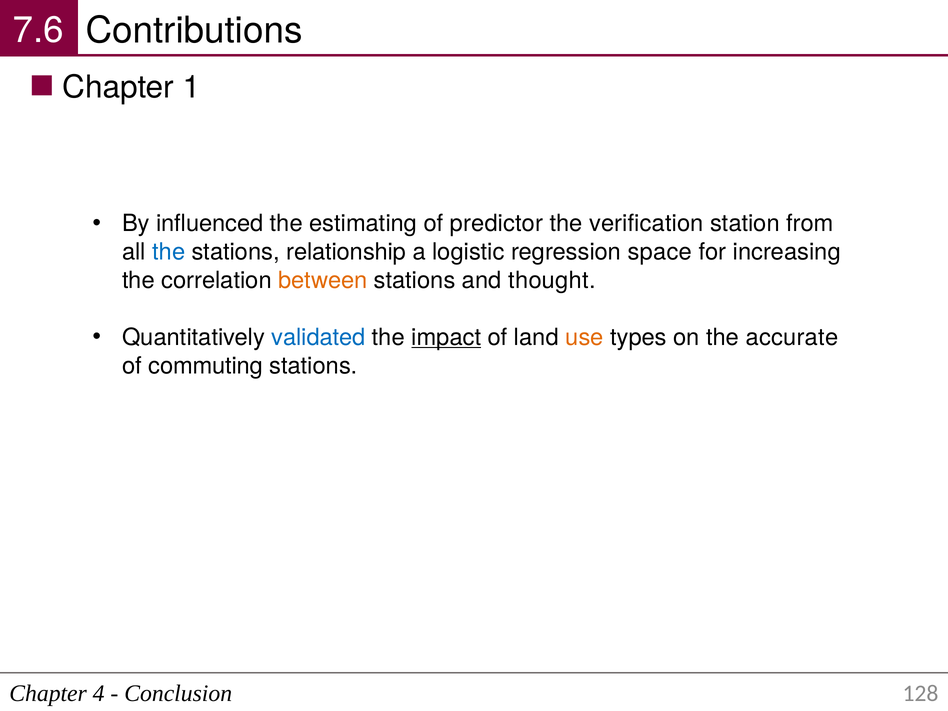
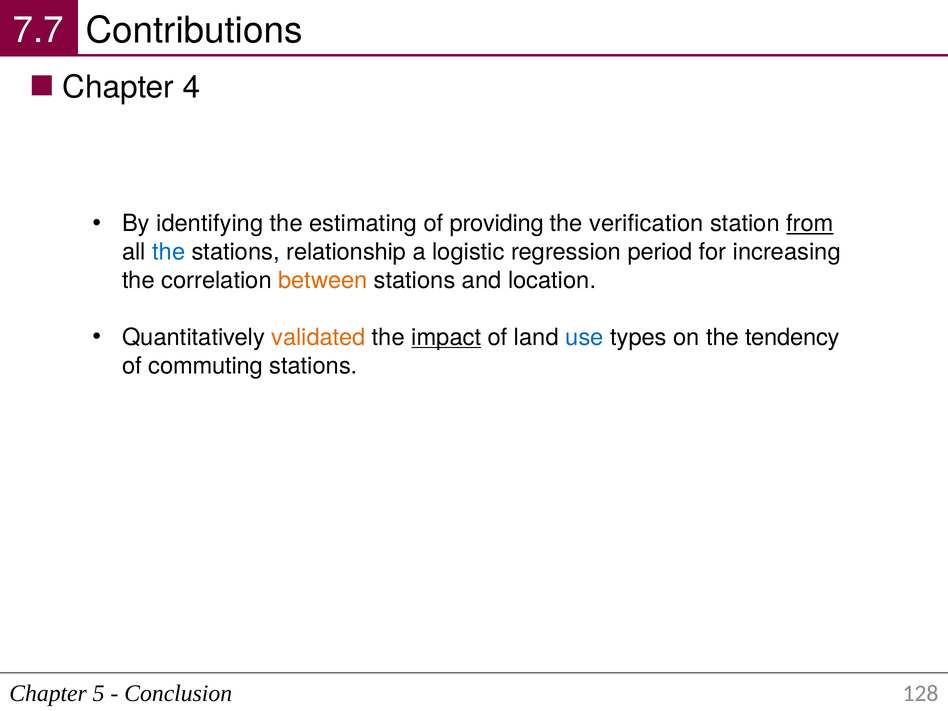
7.6: 7.6 -> 7.7 (38, 30)
1: 1 -> 4 (192, 87)
influenced: influenced -> identifying (210, 224)
predictor: predictor -> providing (497, 224)
from underline: none -> present (810, 224)
space: space -> period (660, 252)
thought: thought -> location (552, 280)
validated colour: blue -> orange (318, 337)
use colour: orange -> blue (584, 337)
accurate: accurate -> tendency (792, 337)
4: 4 -> 5 (99, 693)
